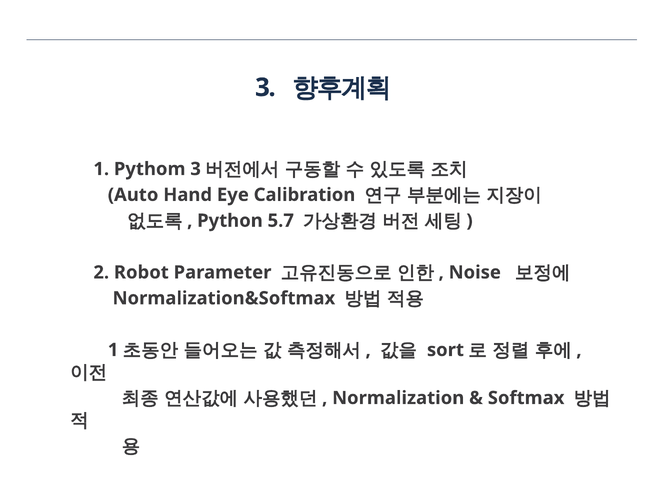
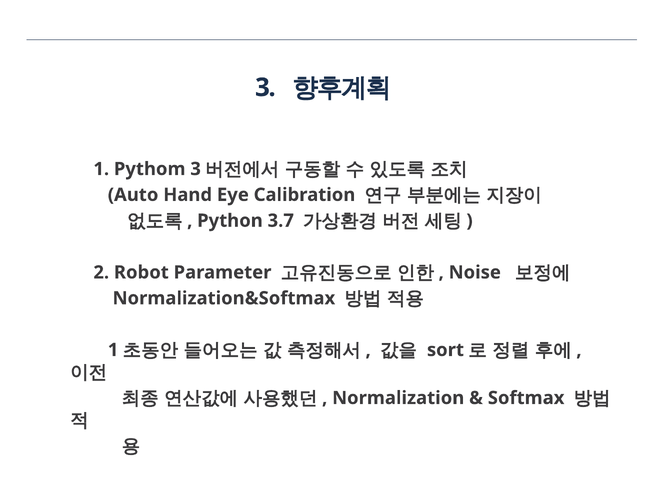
5.7: 5.7 -> 3.7 (281, 221)
